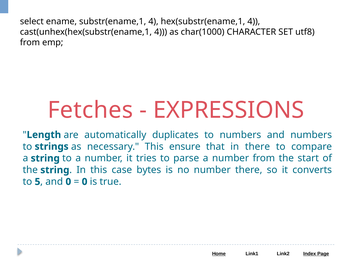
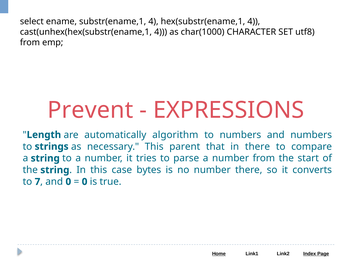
Fetches: Fetches -> Prevent (90, 110)
duplicates: duplicates -> algorithm (175, 135)
ensure: ensure -> parent (185, 147)
5: 5 -> 7 (37, 182)
